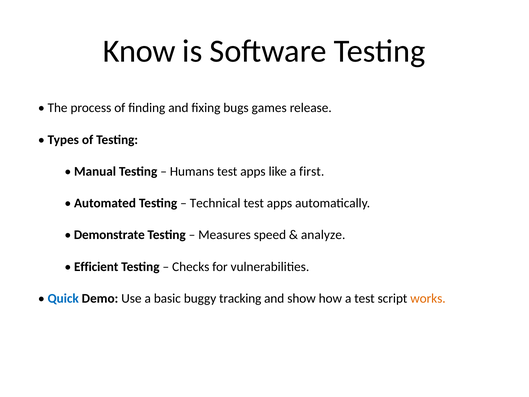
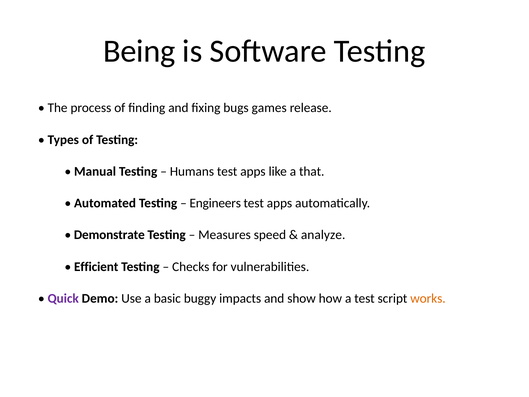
Know: Know -> Being (139, 51)
first: first -> that (312, 171)
Technical: Technical -> Engineers (215, 203)
Quick colour: blue -> purple (63, 298)
tracking: tracking -> impacts (240, 298)
